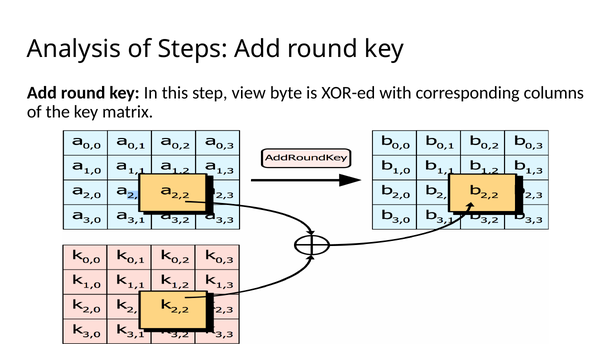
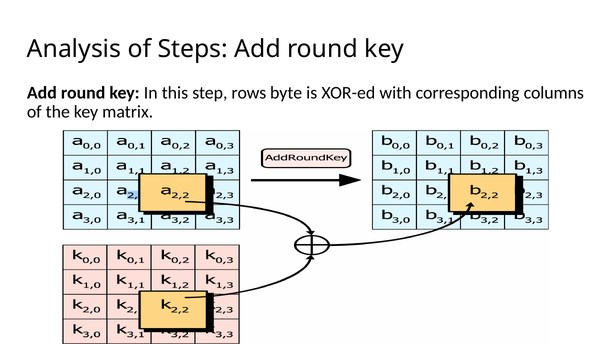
view: view -> rows (249, 93)
